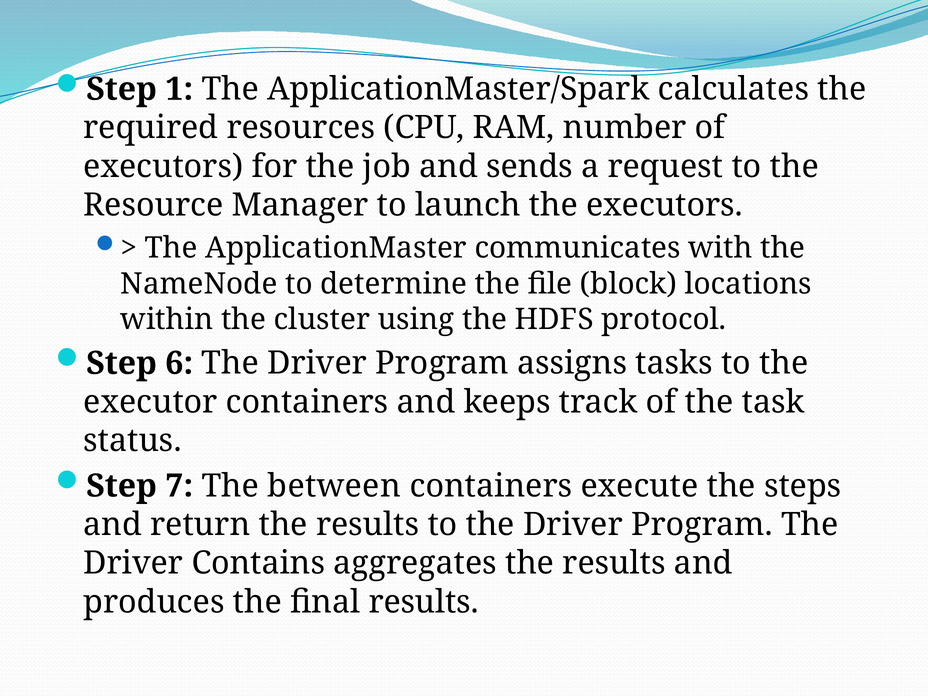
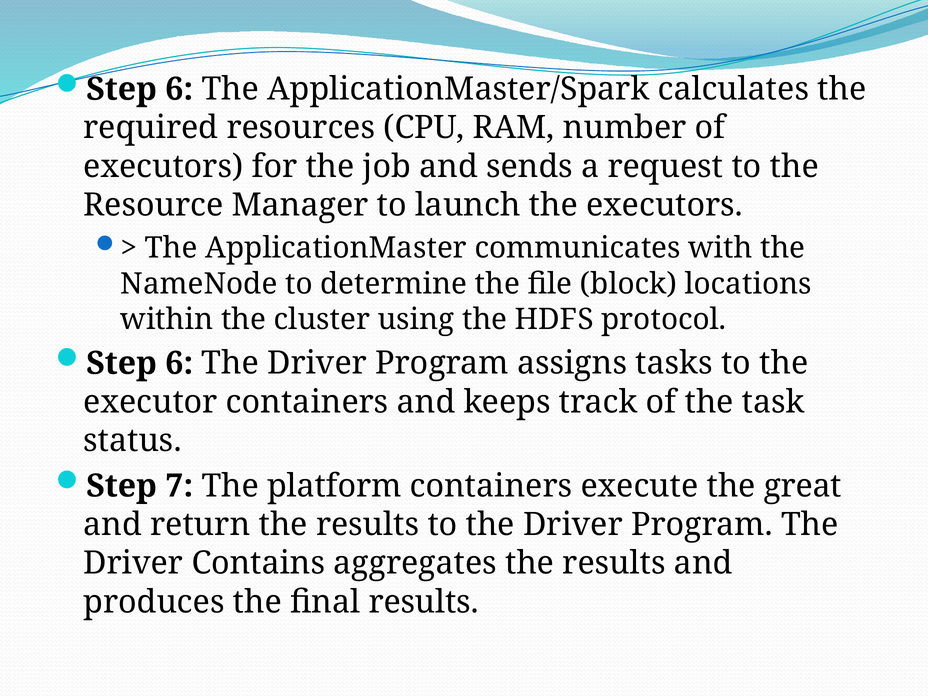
1: 1 -> 6 (179, 89)
between: between -> platform (334, 486)
steps: steps -> great (803, 486)
